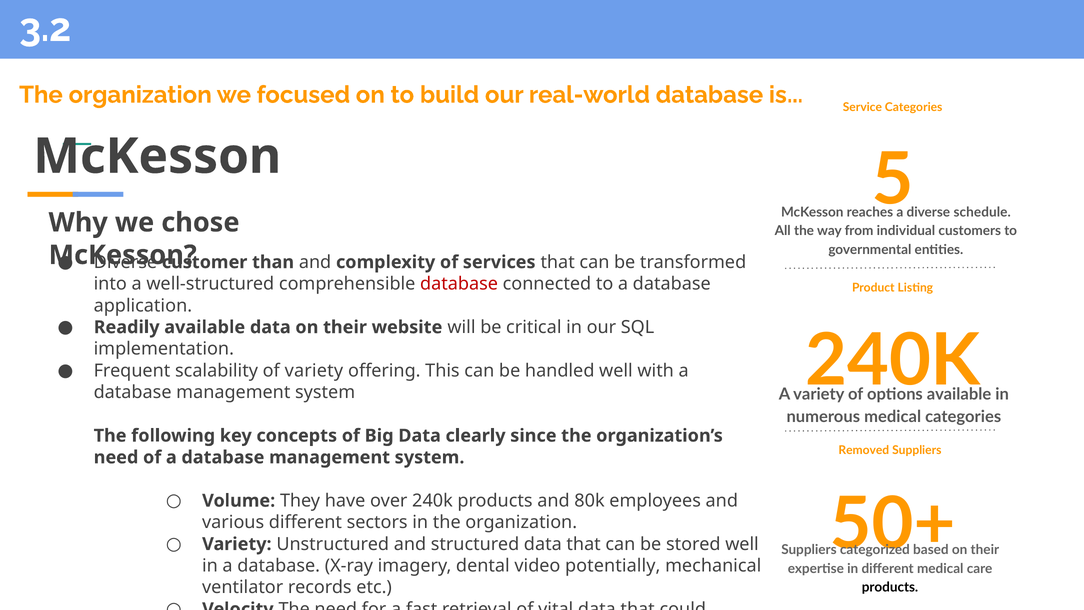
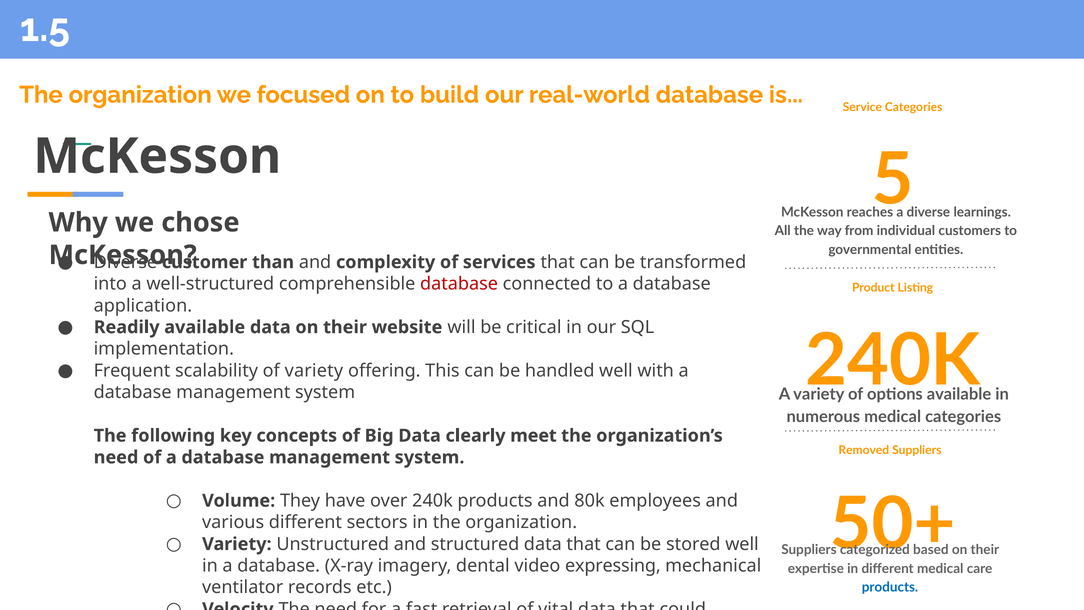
3.2: 3.2 -> 1.5 (45, 28)
schedule: schedule -> learnings (982, 212)
since: since -> meet (533, 436)
video potentially: potentially -> expressing (613, 566)
products colour: black -> blue (890, 587)
